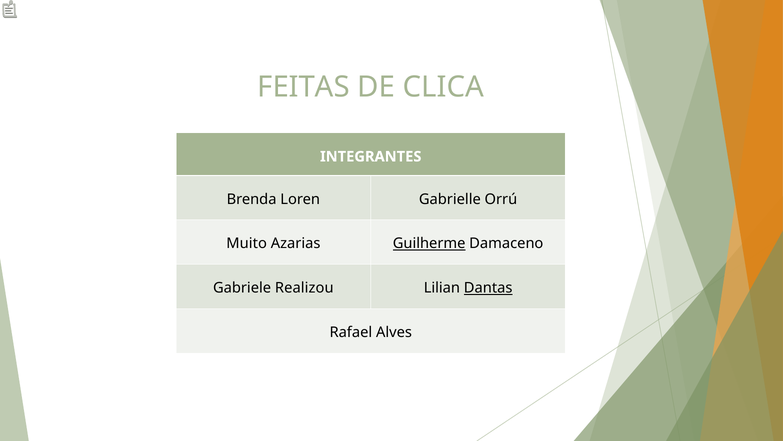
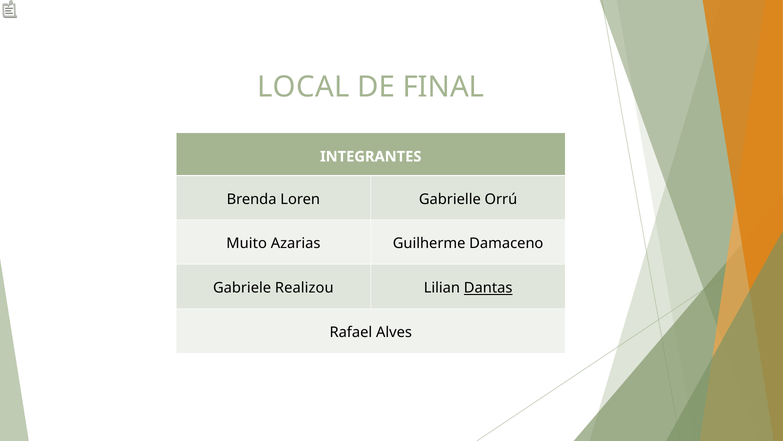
FEITAS: FEITAS -> LOCAL (303, 87)
CLICA: CLICA -> FINAL (443, 87)
Guilherme underline: present -> none (429, 243)
